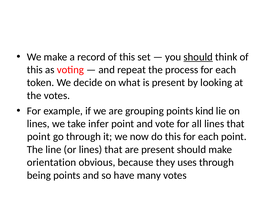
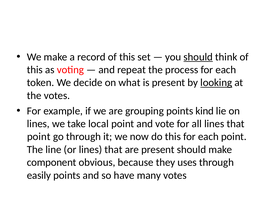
looking underline: none -> present (216, 83)
infer: infer -> local (99, 124)
orientation: orientation -> component (52, 162)
being: being -> easily (39, 175)
